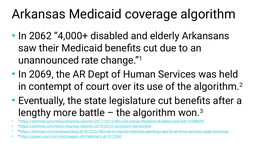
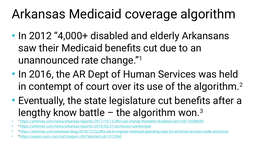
2062: 2062 -> 2012 (40, 36)
2069: 2069 -> 2016 (41, 74)
more: more -> know (65, 113)
